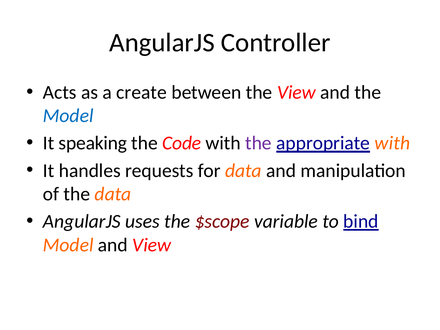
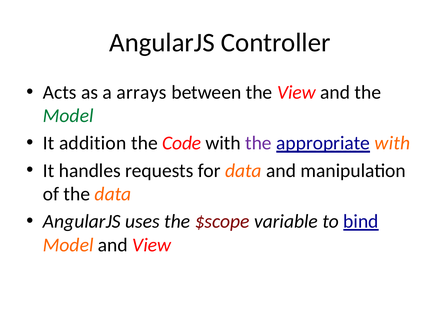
create: create -> arrays (142, 92)
Model colour: blue -> green (68, 116)
speaking: speaking -> addition (93, 143)
